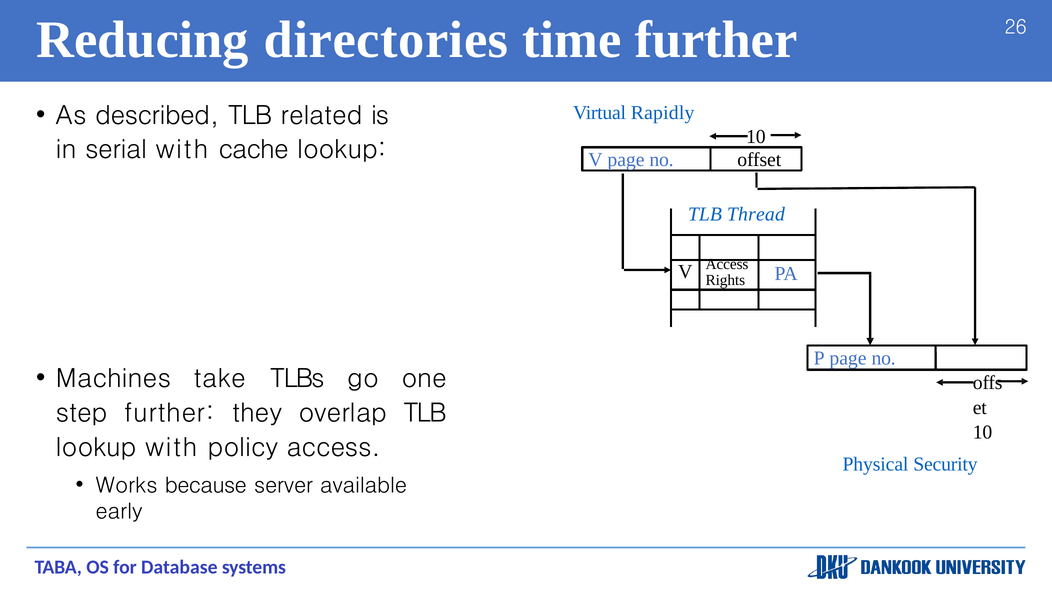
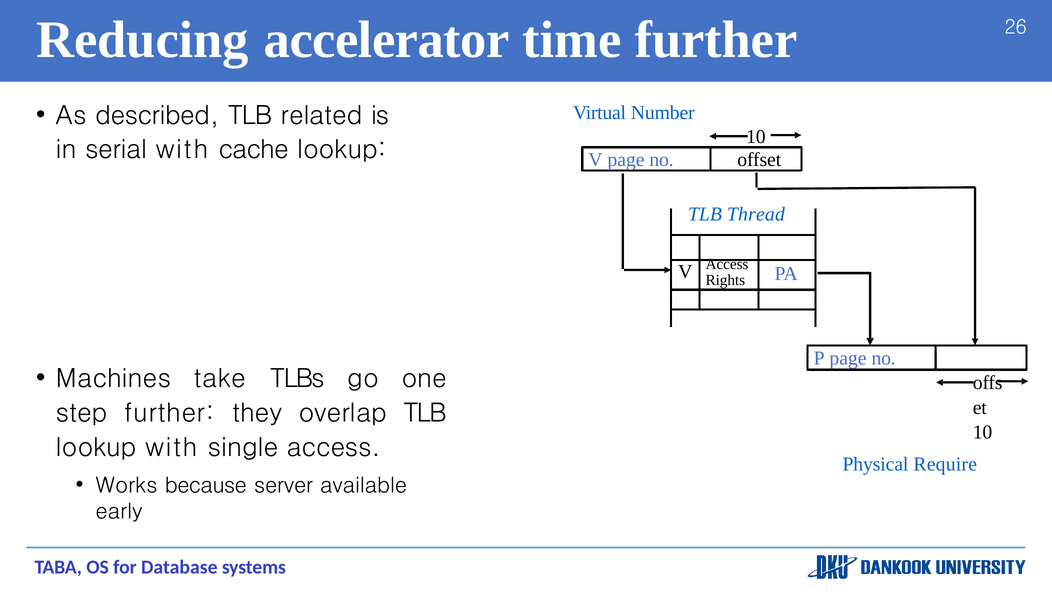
directories: directories -> accelerator (387, 40)
Rapidly: Rapidly -> Number (663, 113)
policy: policy -> single (243, 447)
Security: Security -> Require (945, 464)
